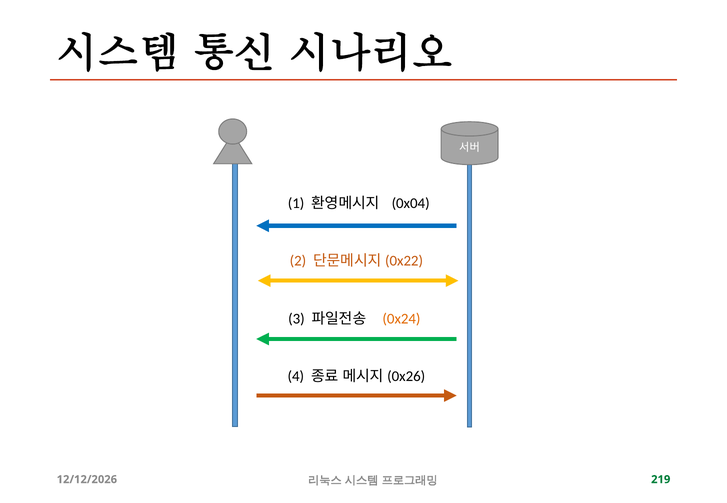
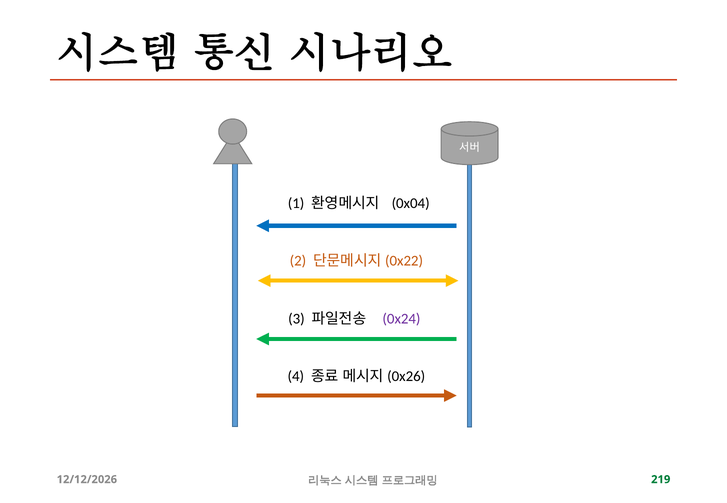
0x24 colour: orange -> purple (401, 319)
